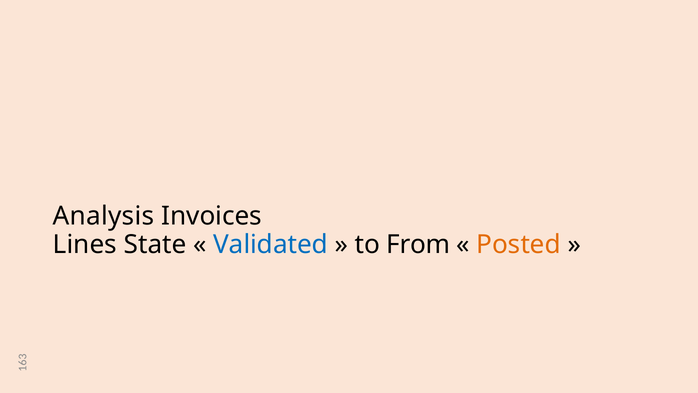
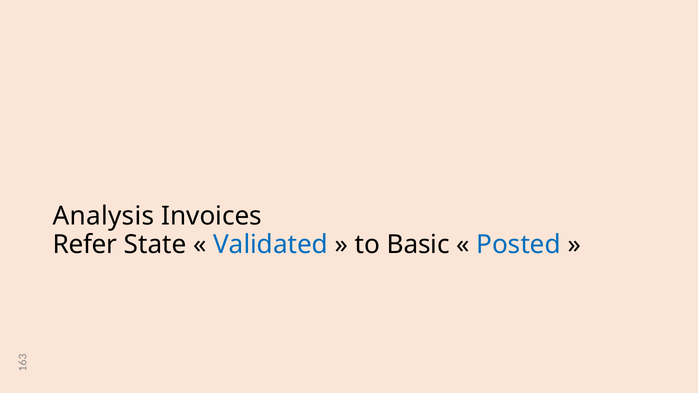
Lines: Lines -> Refer (85, 244)
From: From -> Basic (418, 244)
Posted colour: orange -> blue (519, 244)
